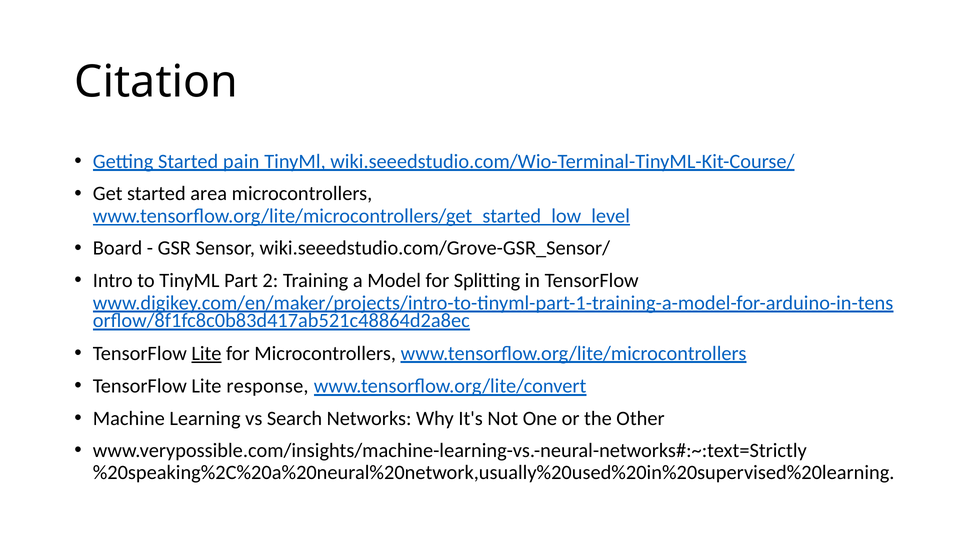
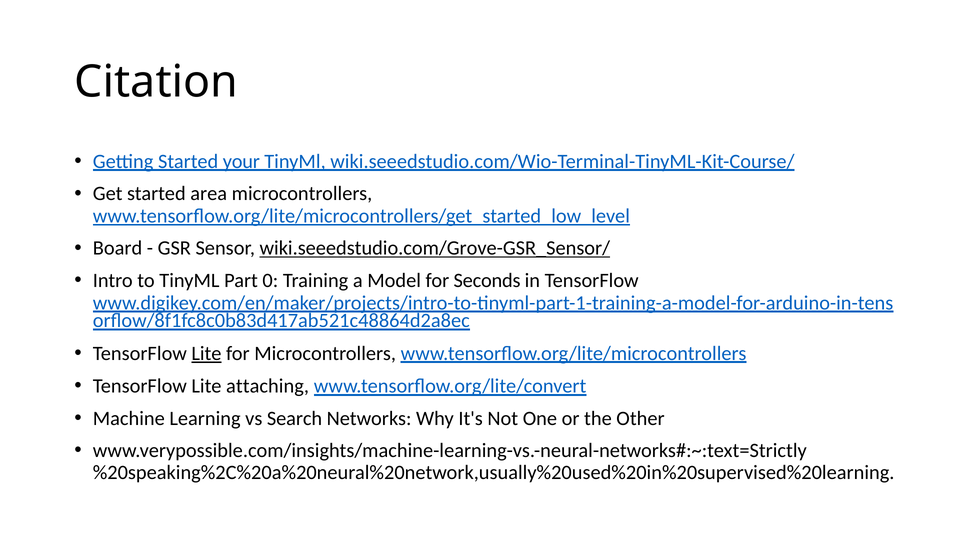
pain: pain -> your (241, 161)
wiki.seeedstudio.com/Grove-GSR_Sensor/ underline: none -> present (435, 248)
2: 2 -> 0 (270, 280)
Splitting: Splitting -> Seconds (487, 280)
response: response -> attaching (268, 386)
